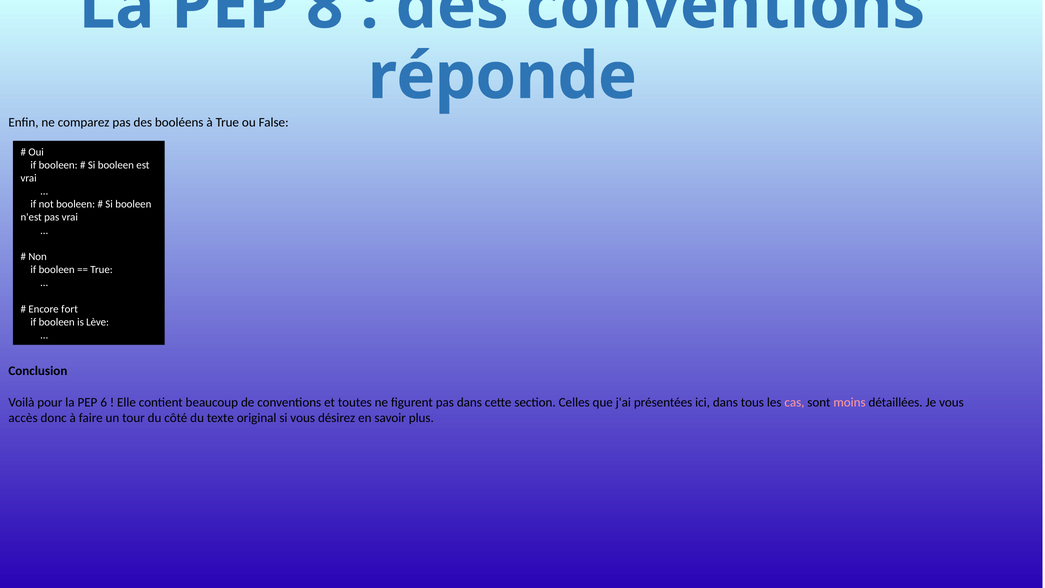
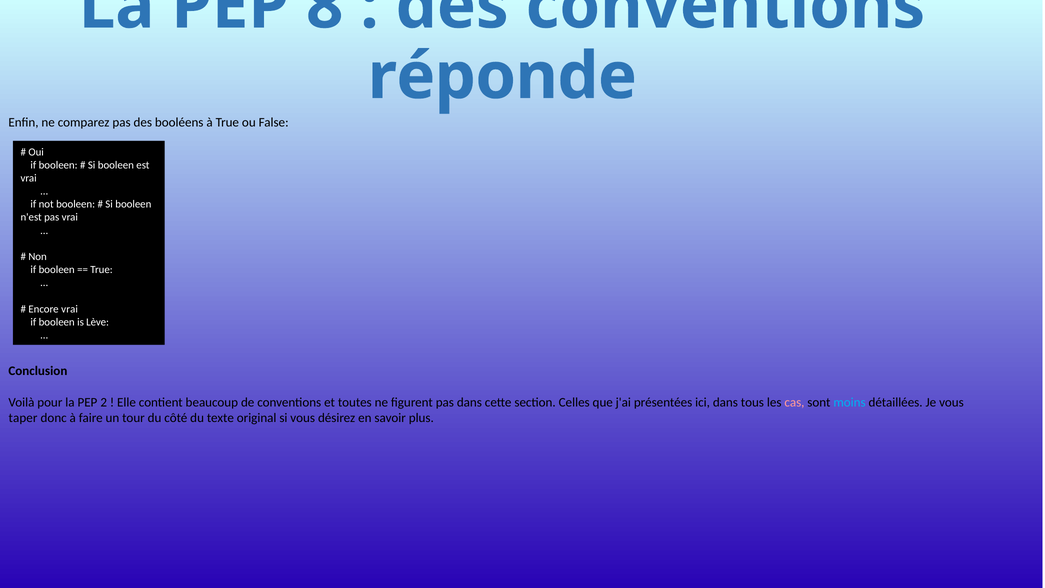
Encore fort: fort -> vrai (70, 309)
6: 6 -> 2 (104, 402)
moins colour: pink -> light blue (850, 402)
accès: accès -> taper (23, 418)
